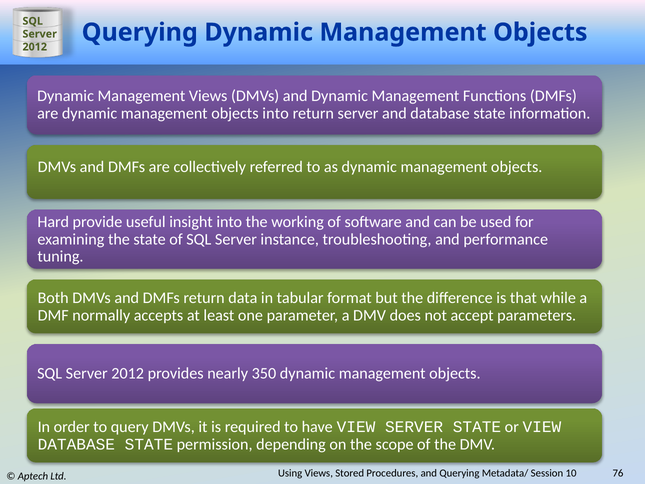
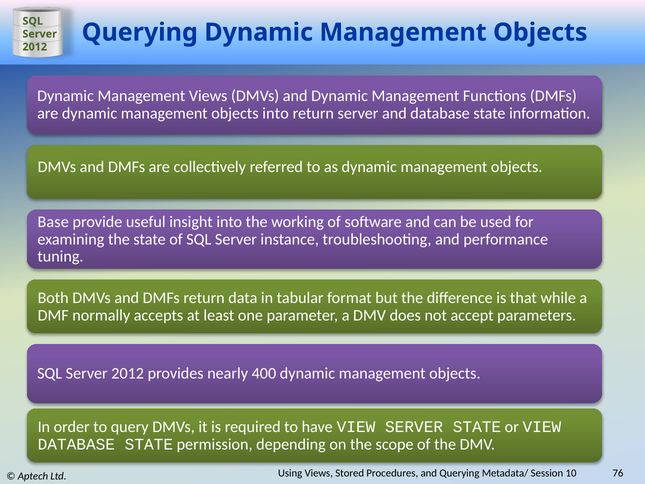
Hard: Hard -> Base (53, 222)
350: 350 -> 400 (264, 373)
